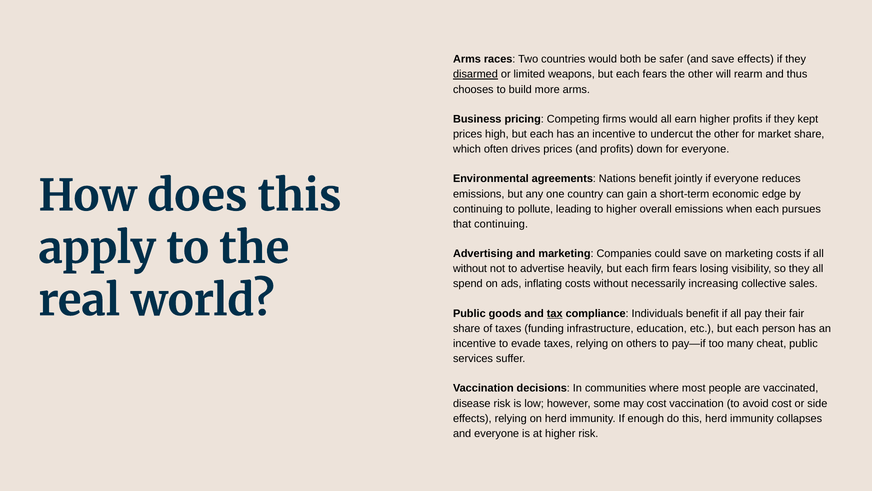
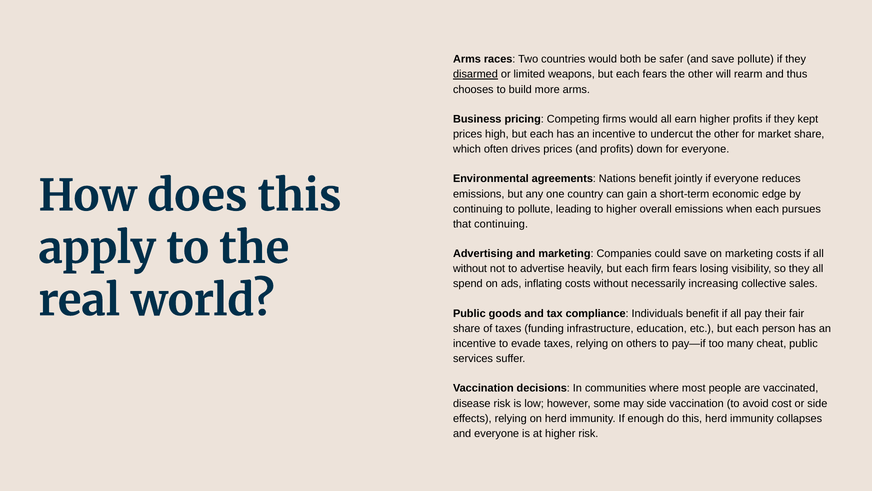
save effects: effects -> pollute (756, 59)
tax underline: present -> none (555, 313)
may cost: cost -> side (657, 403)
